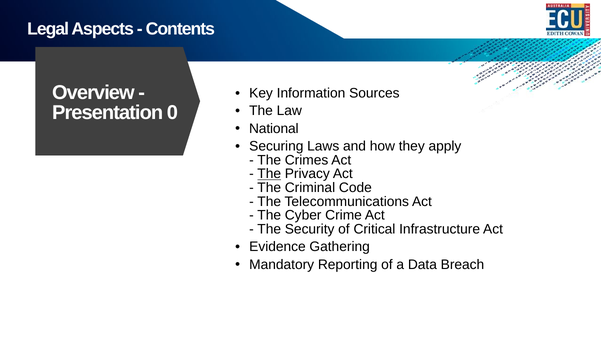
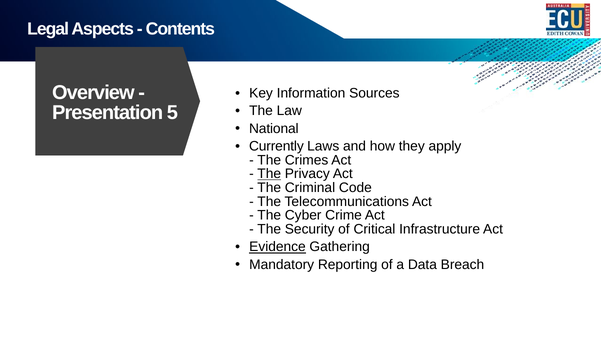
0: 0 -> 5 (172, 113)
Securing: Securing -> Currently (276, 146)
Evidence underline: none -> present (278, 247)
